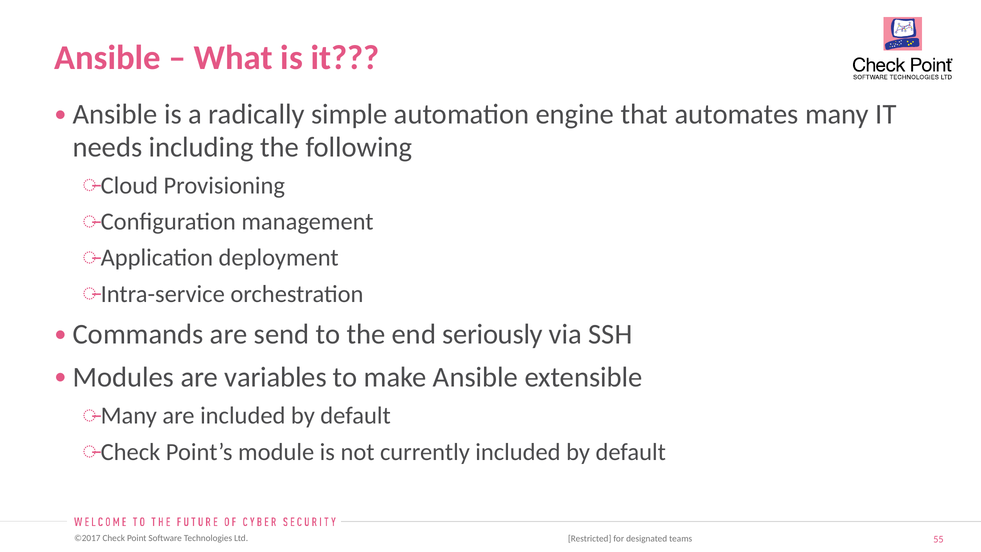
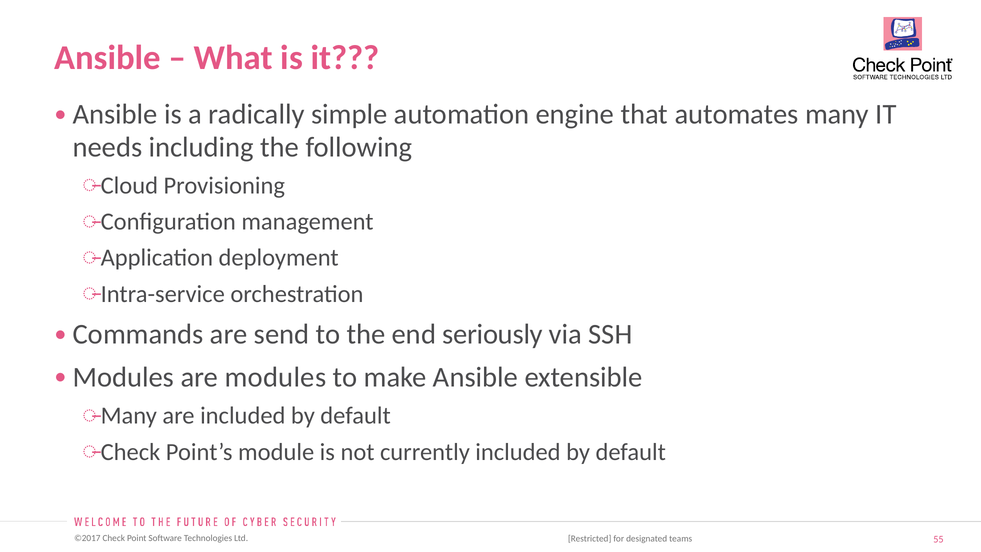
are variables: variables -> modules (275, 377)
